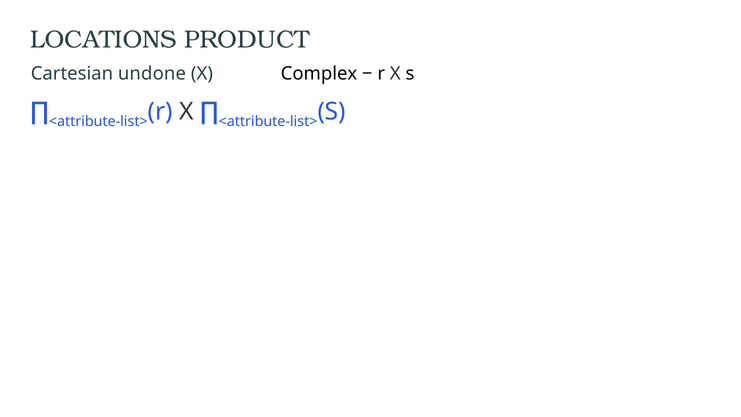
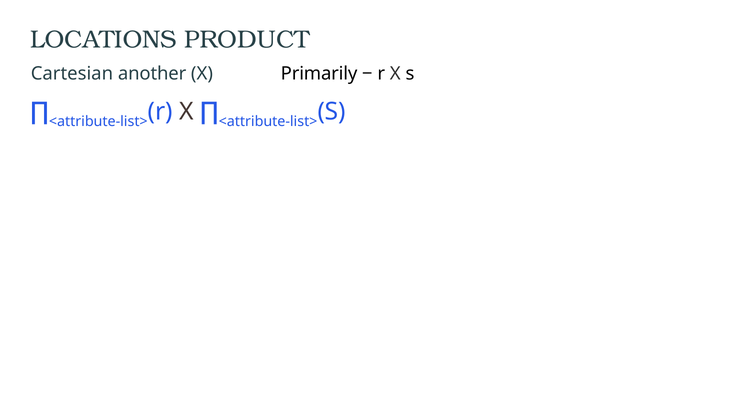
undone: undone -> another (152, 74)
Complex: Complex -> Primarily (319, 74)
